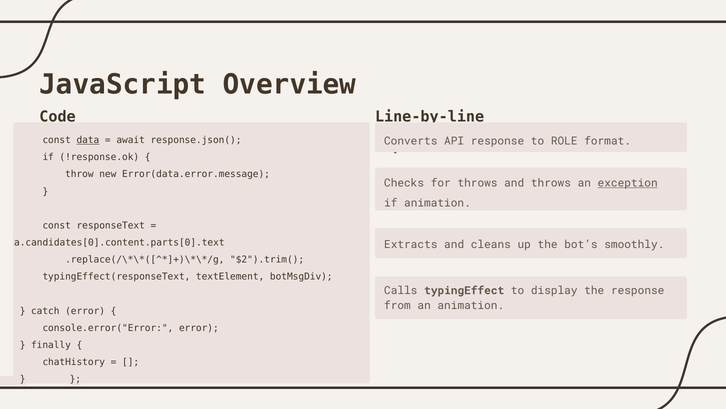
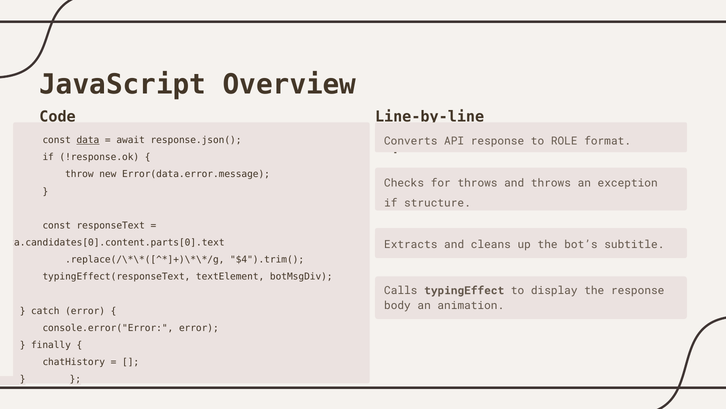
exception underline: present -> none (628, 183)
if animation: animation -> structure (437, 203)
smoothly: smoothly -> subtitle (634, 244)
$2").trim(: $2").trim( -> $4").trim( (267, 259)
from: from -> body (397, 305)
